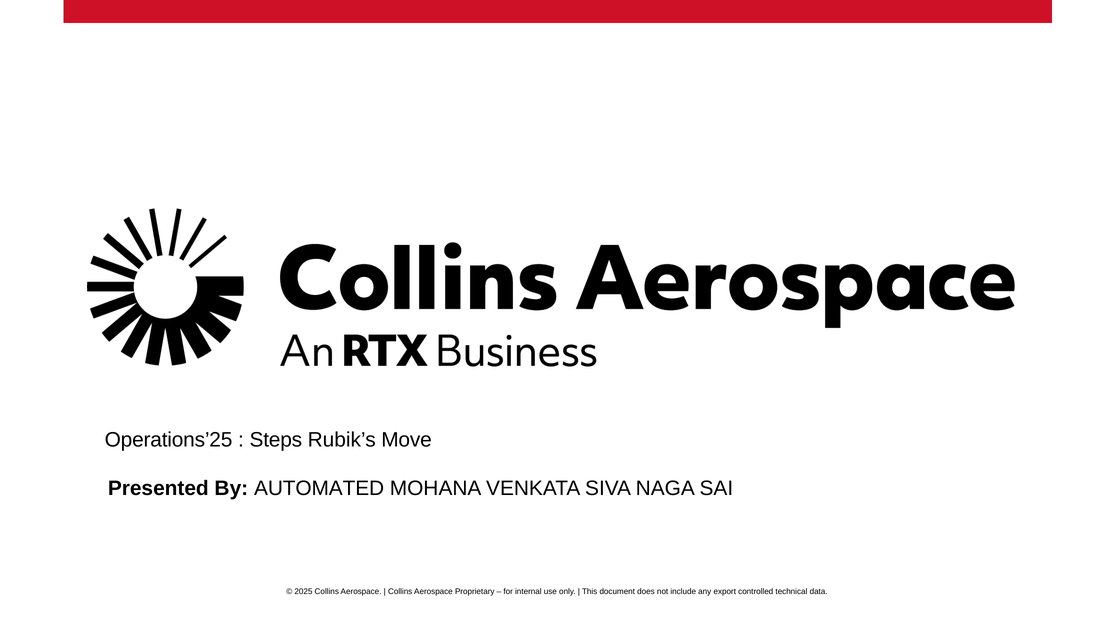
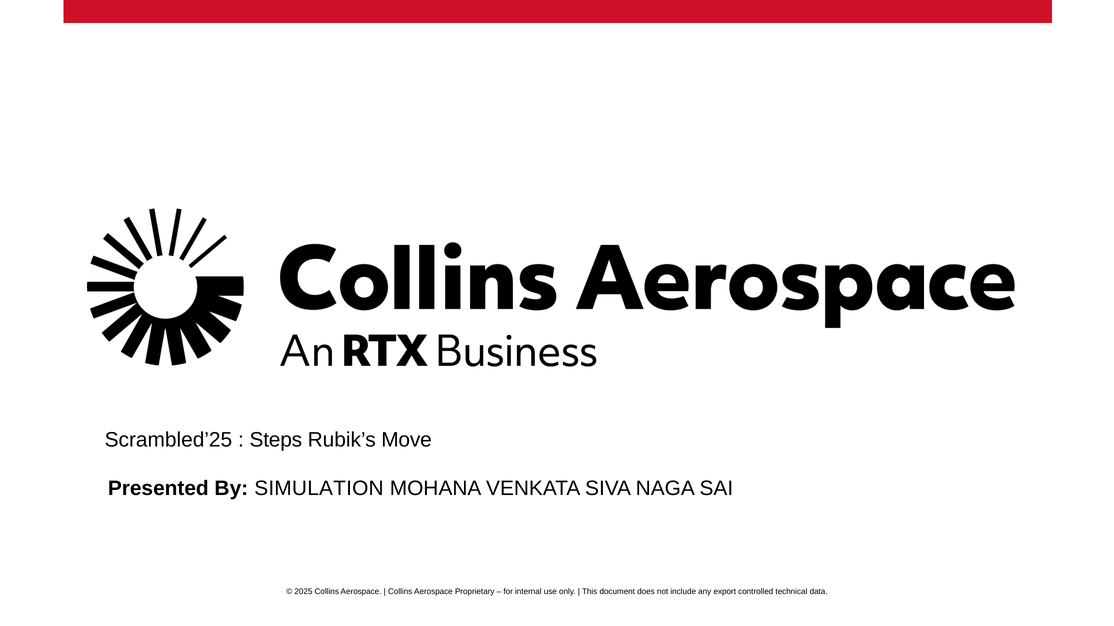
Operations’25: Operations’25 -> Scrambled’25 (168, 440)
AUTOMATED: AUTOMATED -> SIMULATION (319, 489)
